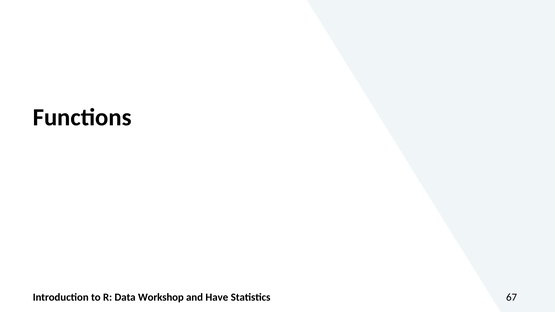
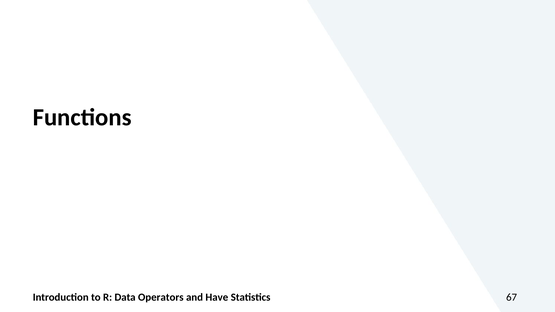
Workshop: Workshop -> Operators (161, 298)
